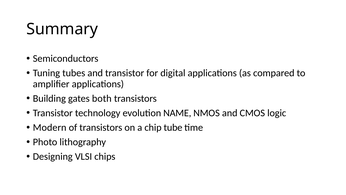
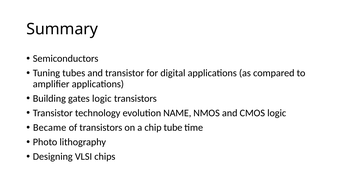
gates both: both -> logic (102, 98)
Modern: Modern -> Became (50, 127)
